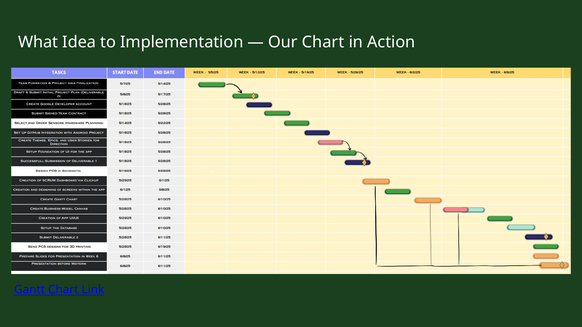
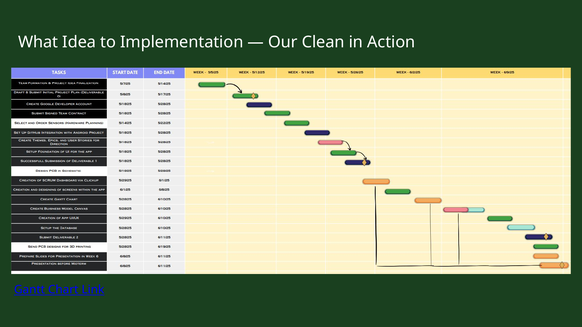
Our Chart: Chart -> Clean (323, 42)
